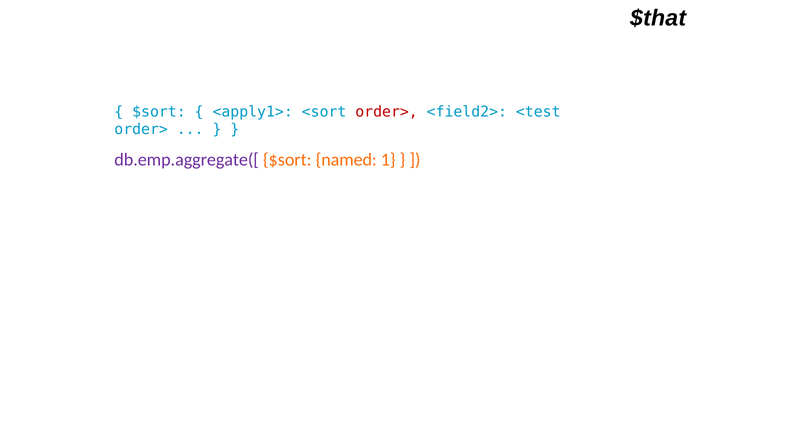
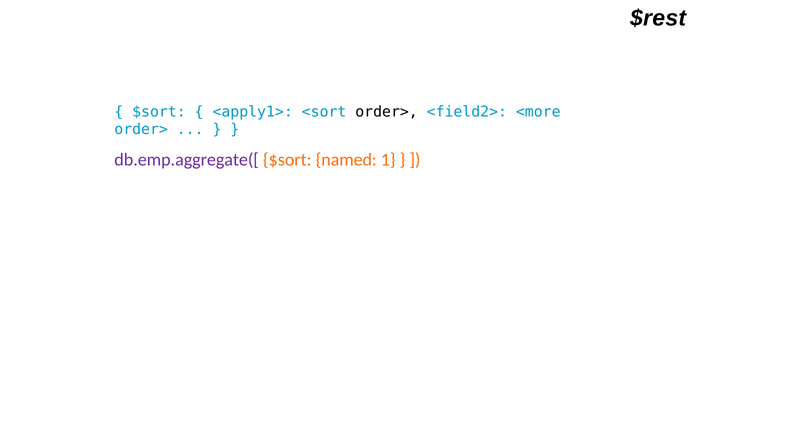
$that: $that -> $rest (658, 18)
order> colour: red -> black (387, 112)
<test: <test -> <more (538, 112)
